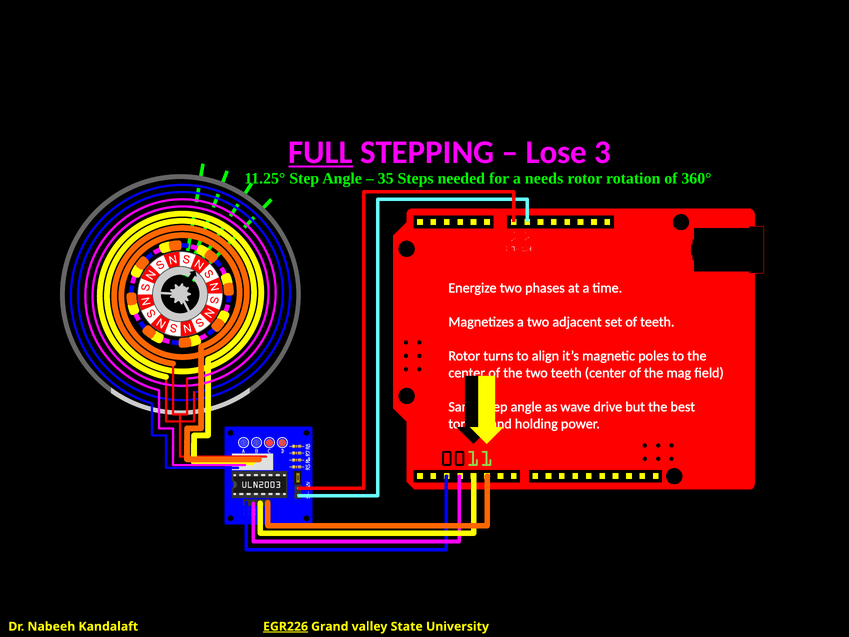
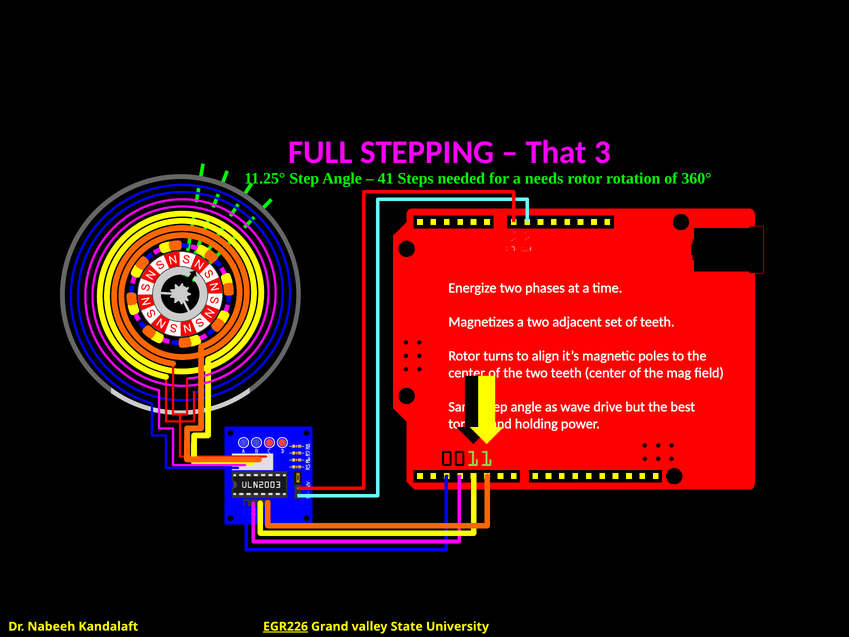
FULL underline: present -> none (321, 152)
Lose: Lose -> That (556, 152)
35: 35 -> 41 (386, 178)
